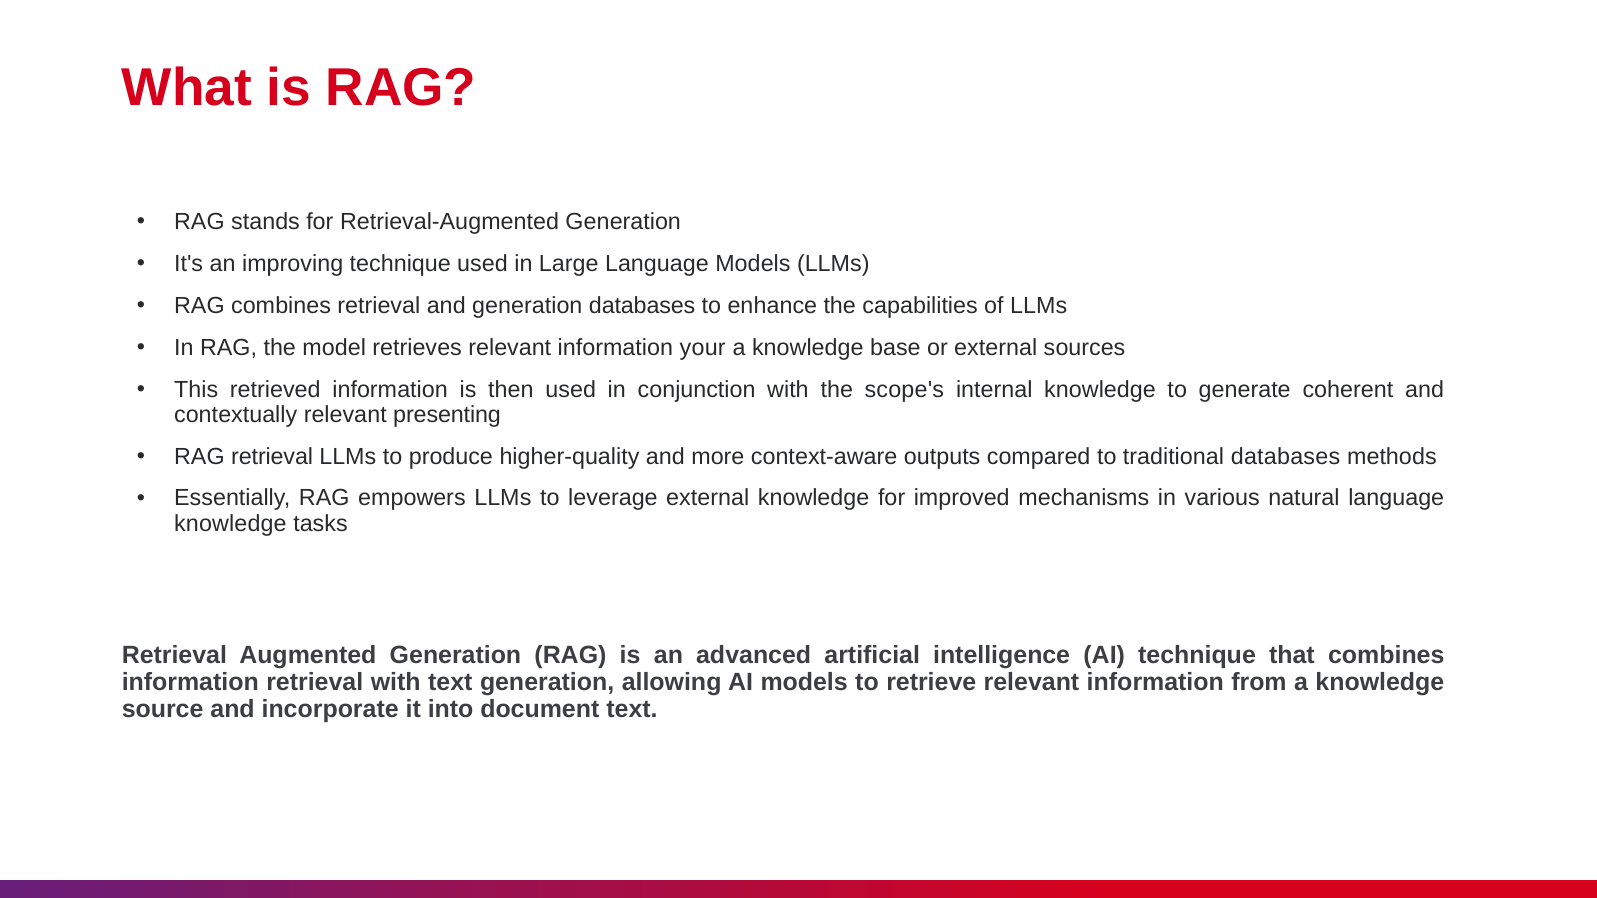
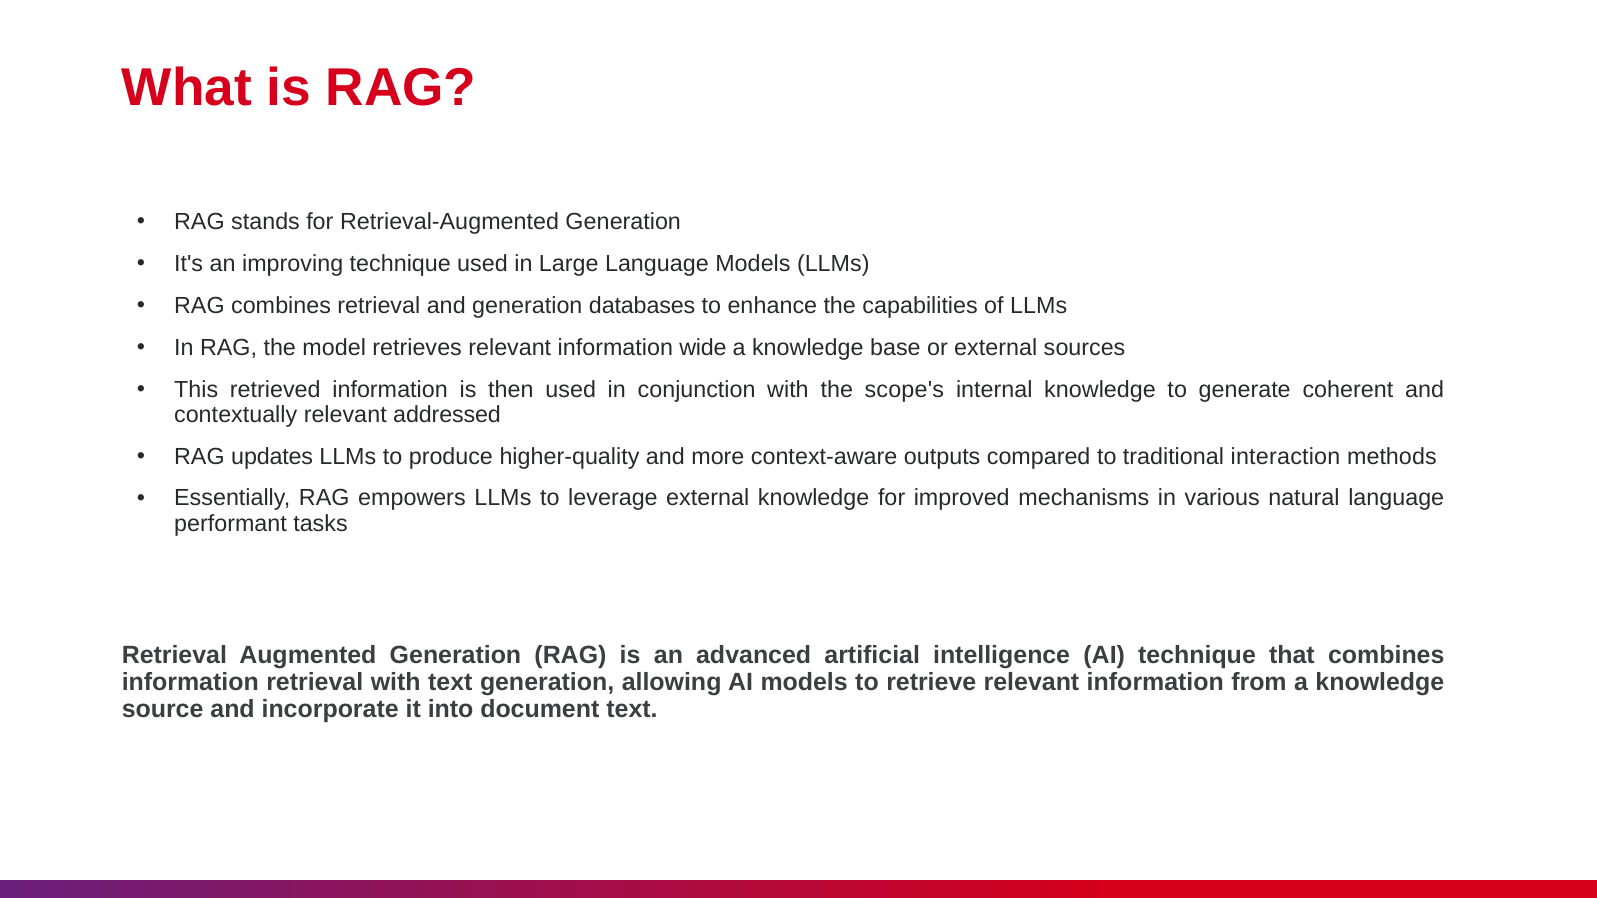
your: your -> wide (703, 348)
presenting: presenting -> addressed (447, 415)
RAG retrieval: retrieval -> updates (272, 457)
traditional databases: databases -> interaction (1286, 457)
knowledge: knowledge -> performant (231, 524)
